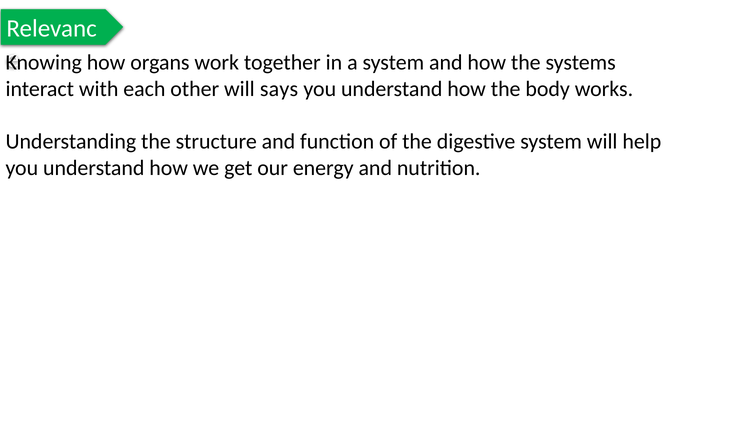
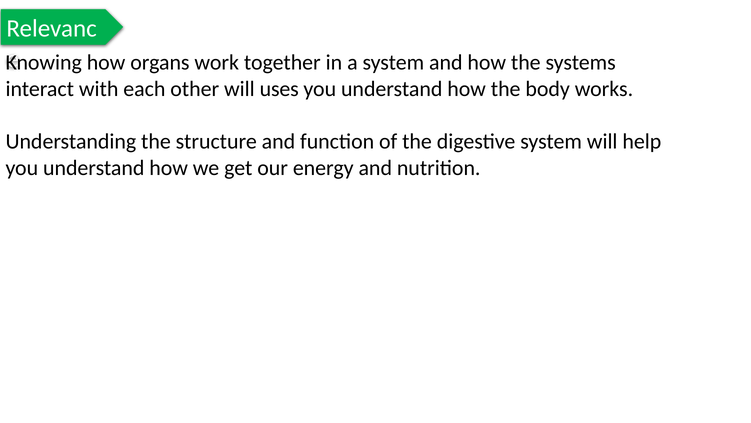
says: says -> uses (279, 89)
